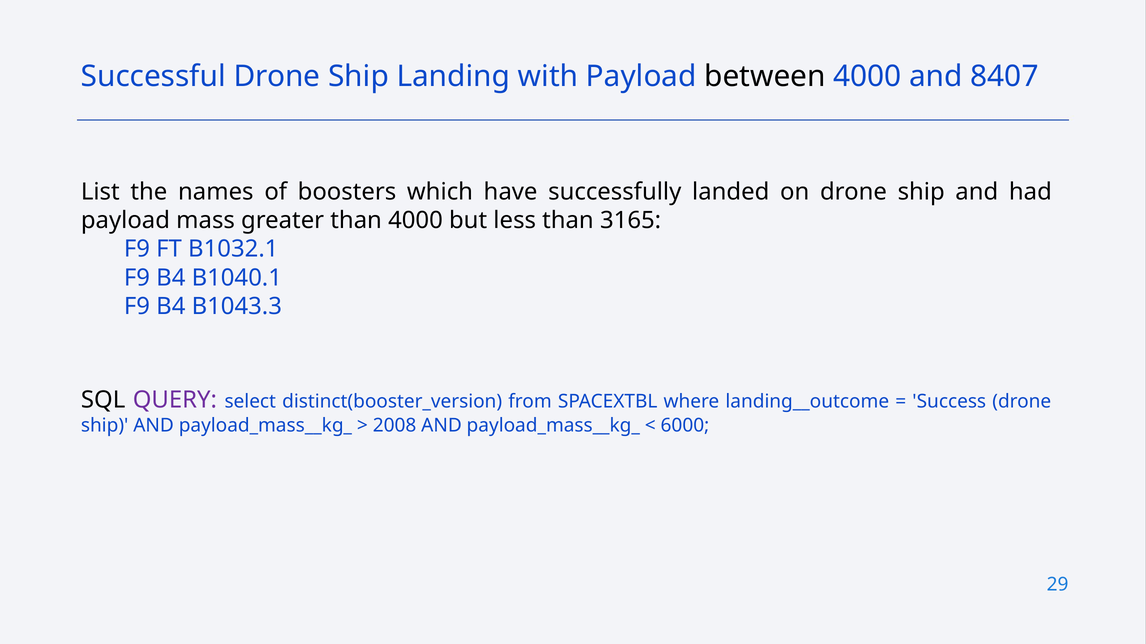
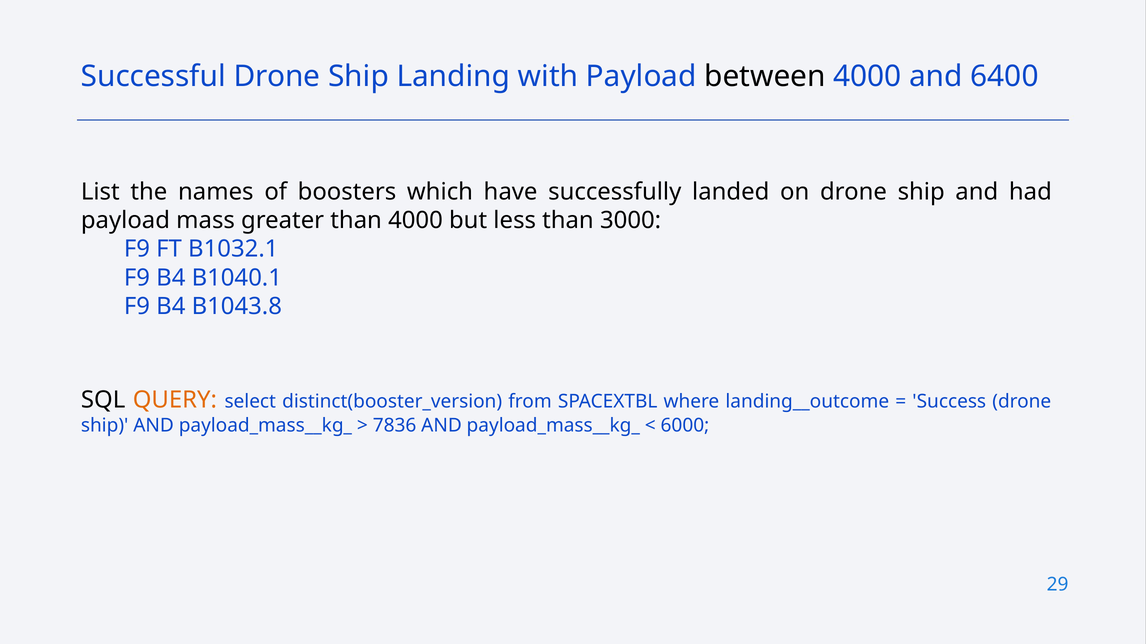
8407: 8407 -> 6400 (1004, 76)
3165: 3165 -> 3000 (631, 221)
B1043.3: B1043.3 -> B1043.8 (237, 307)
QUERY colour: purple -> orange (175, 400)
2008: 2008 -> 7836 (395, 426)
